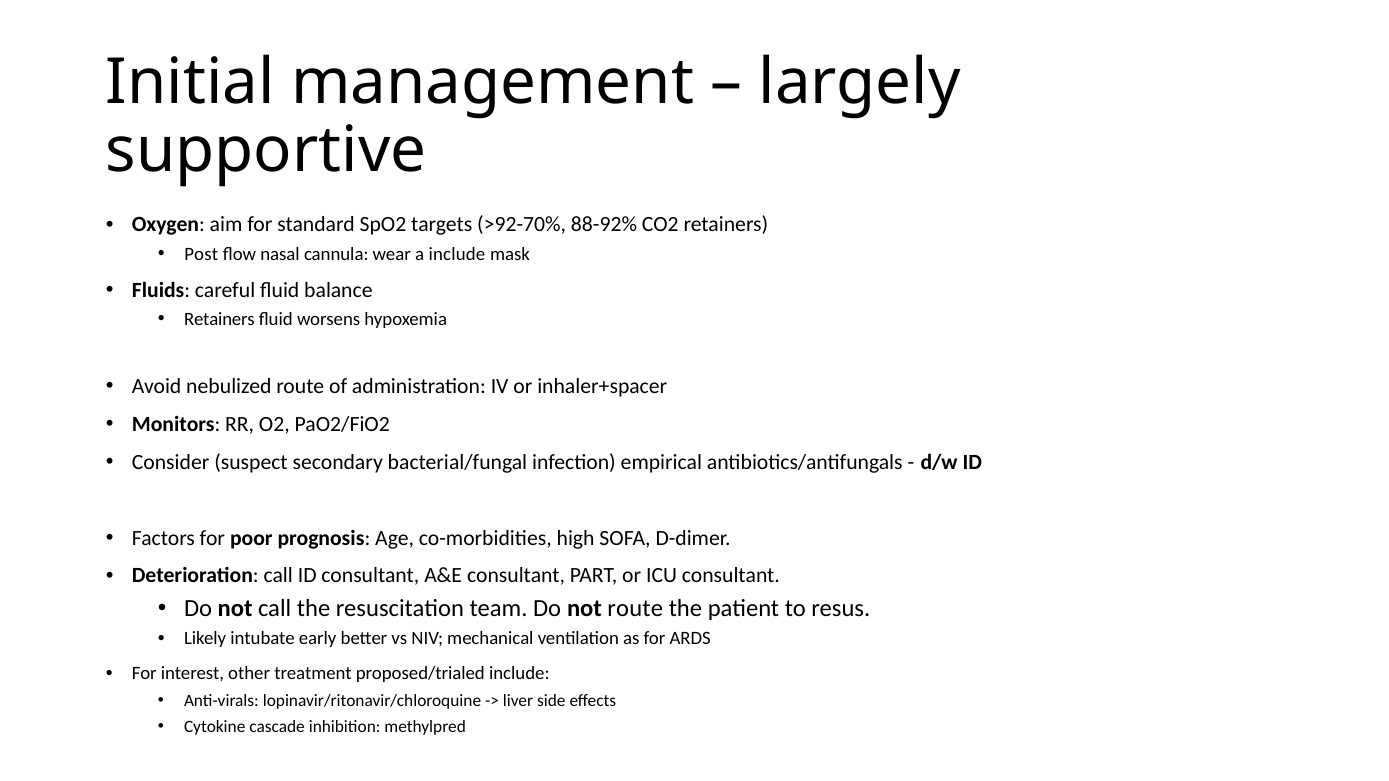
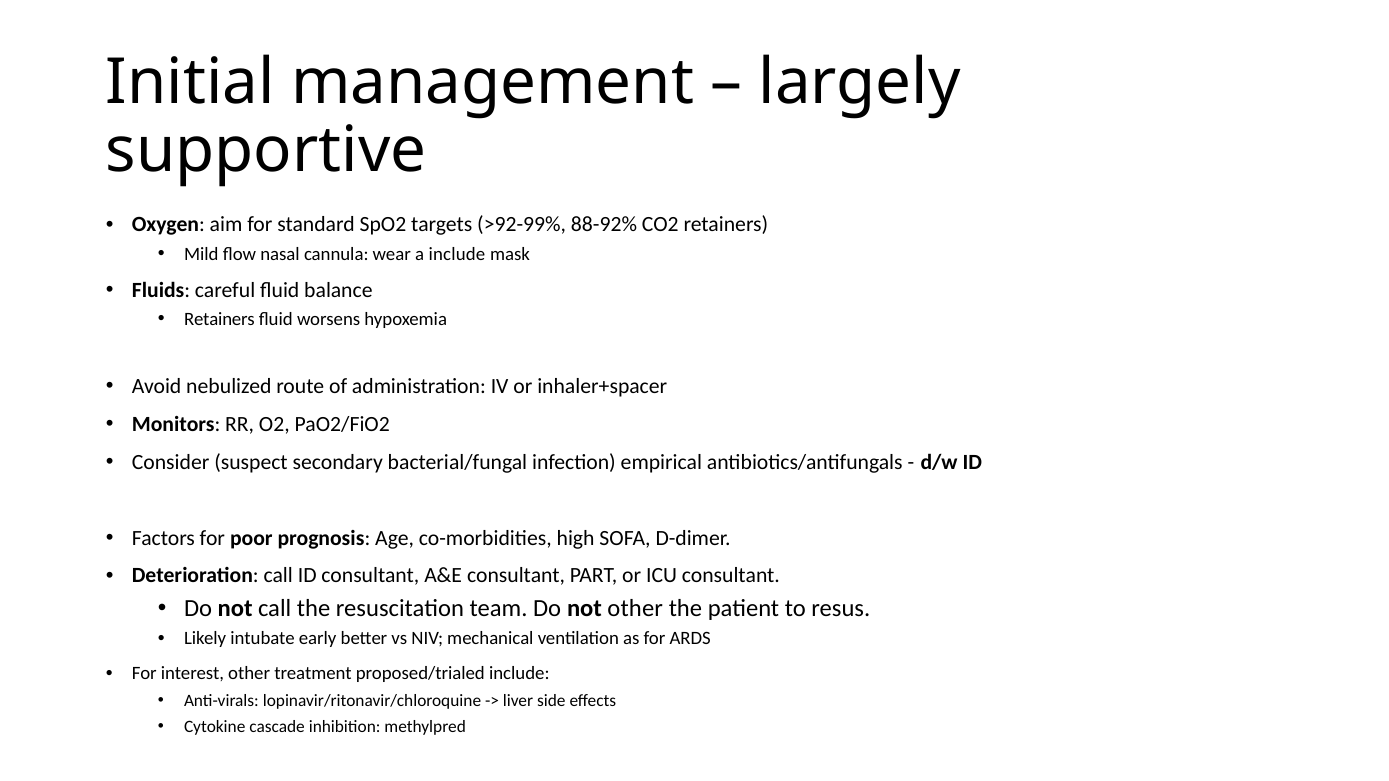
>92-70%: >92-70% -> >92-99% (522, 225)
Post: Post -> Mild (201, 254)
not route: route -> other (635, 608)
